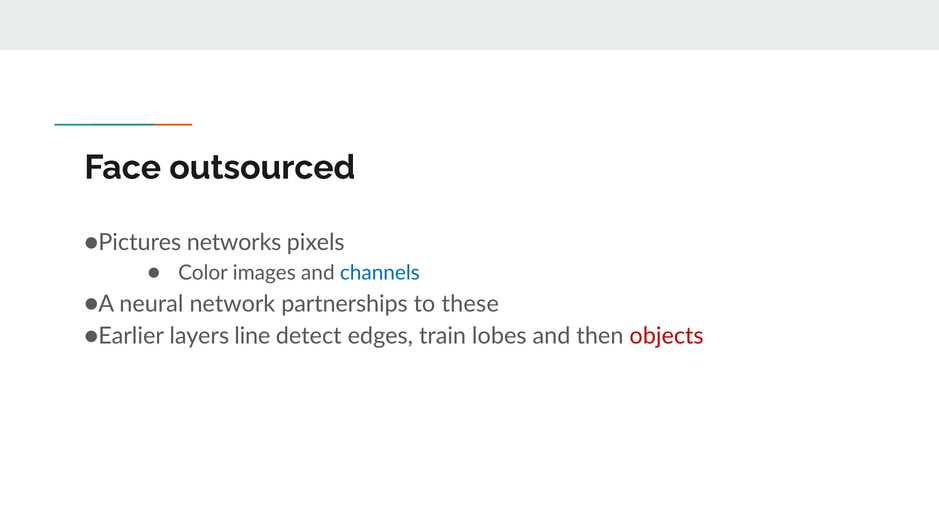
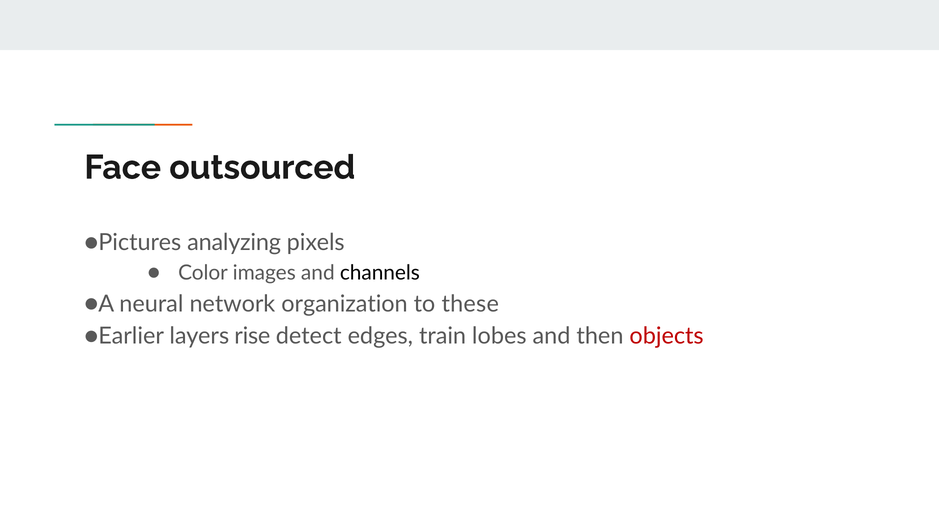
networks: networks -> analyzing (234, 243)
channels colour: blue -> black (380, 273)
partnerships: partnerships -> organization (344, 304)
line: line -> rise (252, 336)
